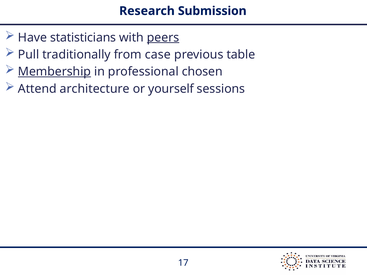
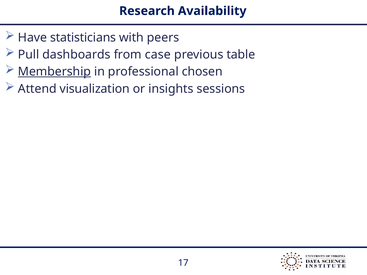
Submission: Submission -> Availability (212, 11)
peers underline: present -> none (163, 38)
traditionally: traditionally -> dashboards (76, 55)
architecture: architecture -> visualization (95, 89)
yourself: yourself -> insights (171, 89)
